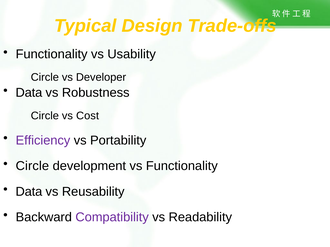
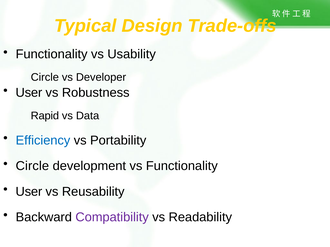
Data: Data -> User (29, 93)
Circle: Circle -> Rapid (45, 116)
Cost: Cost -> Data (88, 116)
Efficiency colour: purple -> blue (43, 141)
Data: Data -> User (29, 192)
